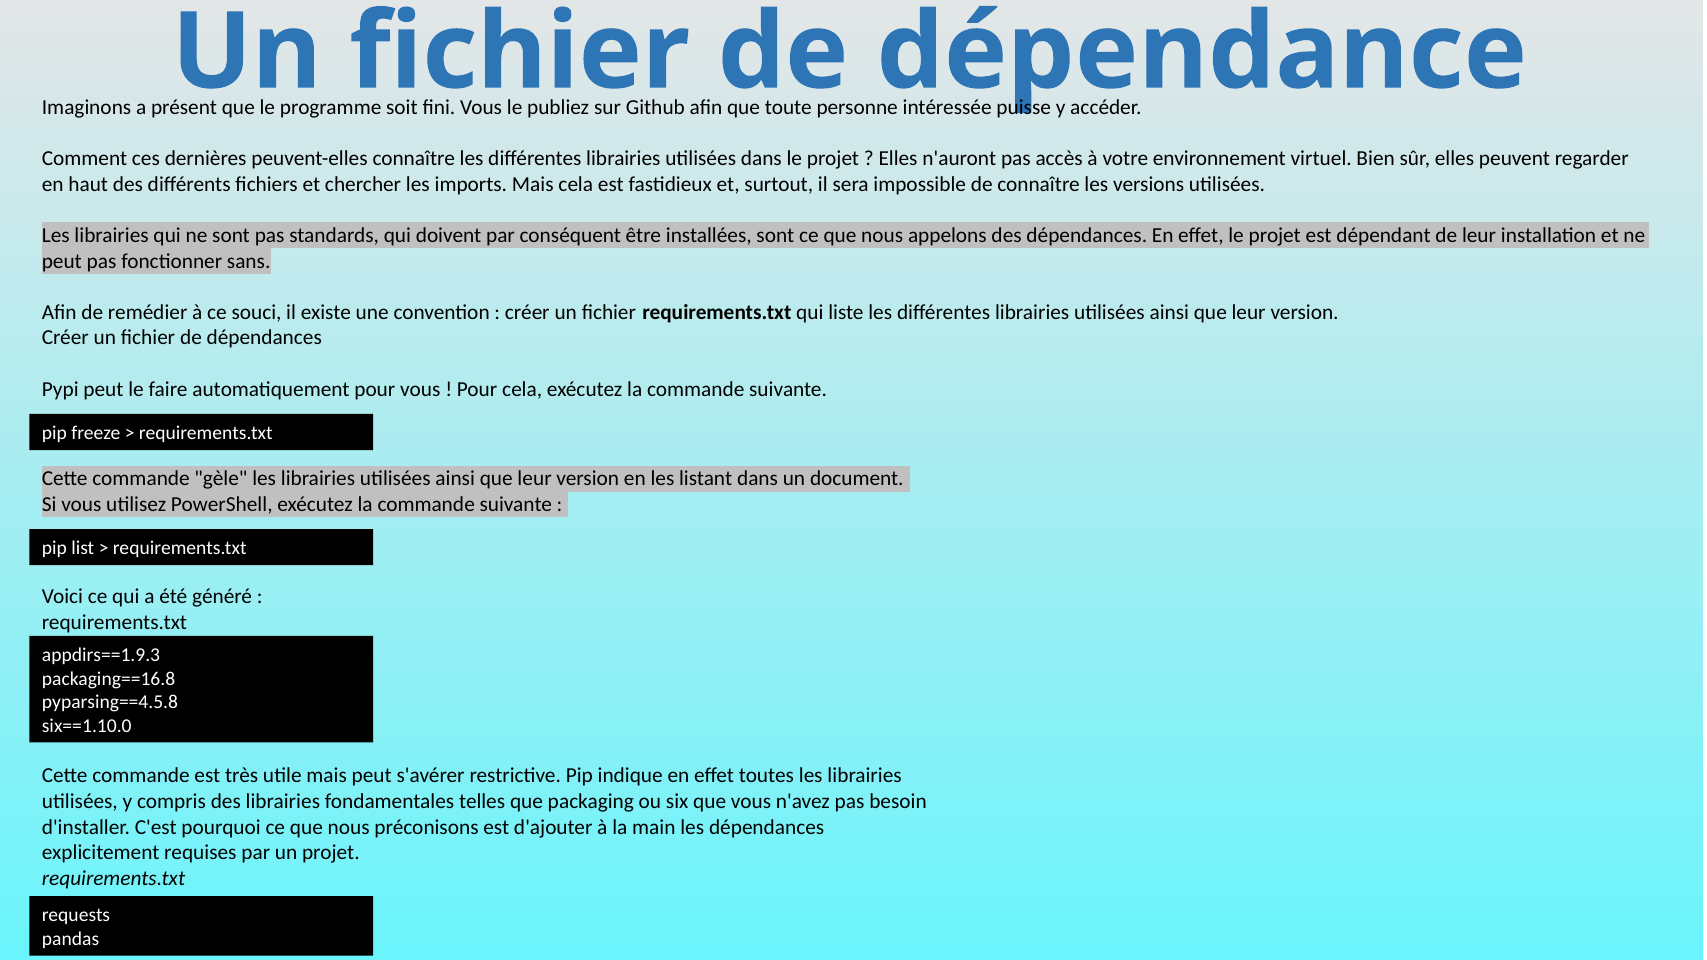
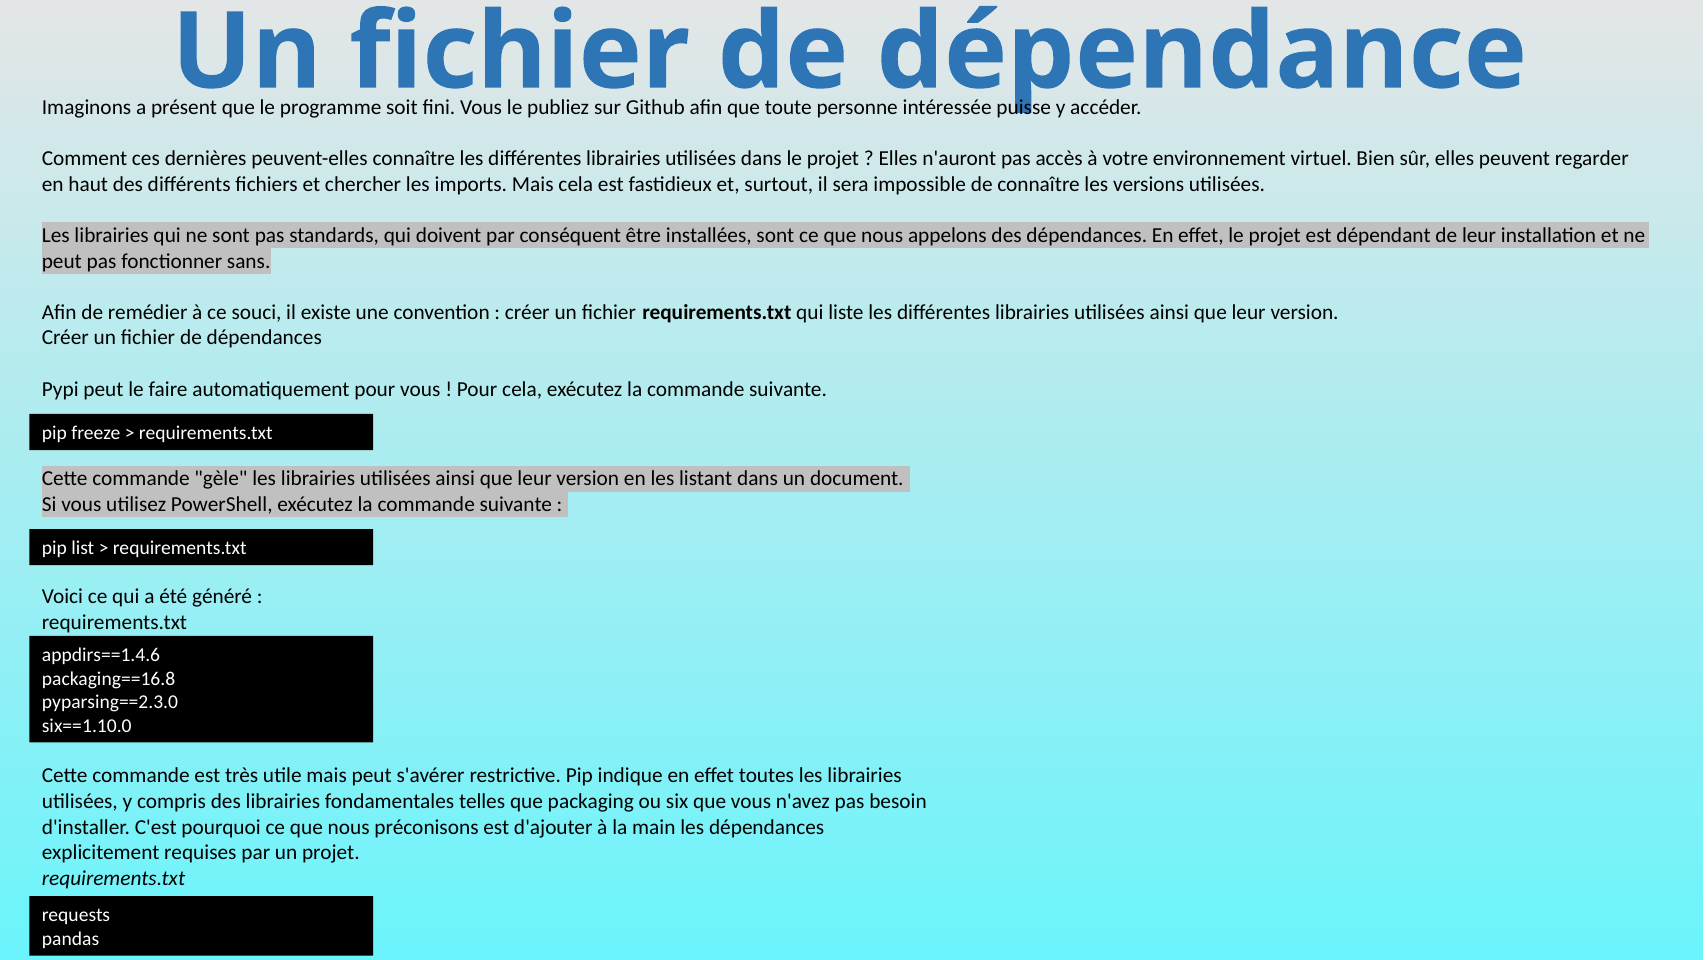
appdirs==1.9.3: appdirs==1.9.3 -> appdirs==1.4.6 (101, 655)
pyparsing==4.5.8: pyparsing==4.5.8 -> pyparsing==2.3.0 (110, 702)
